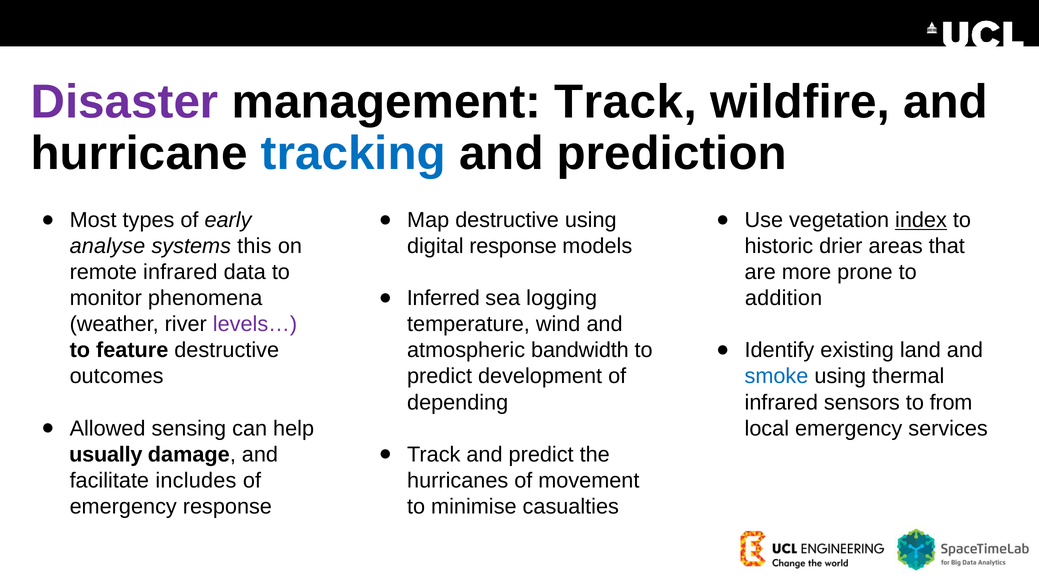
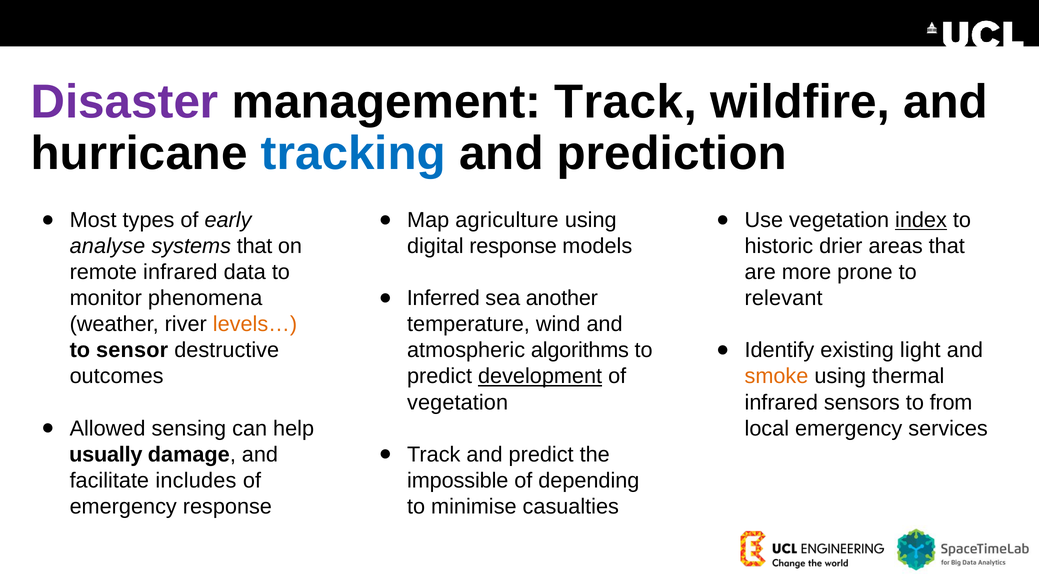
Map destructive: destructive -> agriculture (507, 220)
systems this: this -> that (255, 246)
logging: logging -> another (562, 298)
addition: addition -> relevant (784, 298)
levels… colour: purple -> orange (255, 324)
land: land -> light (920, 350)
feature: feature -> sensor (132, 350)
bandwidth: bandwidth -> algorithms (580, 350)
development underline: none -> present (540, 376)
smoke colour: blue -> orange (776, 376)
depending: depending -> vegetation (458, 402)
hurricanes: hurricanes -> impossible (458, 480)
movement: movement -> depending (589, 480)
